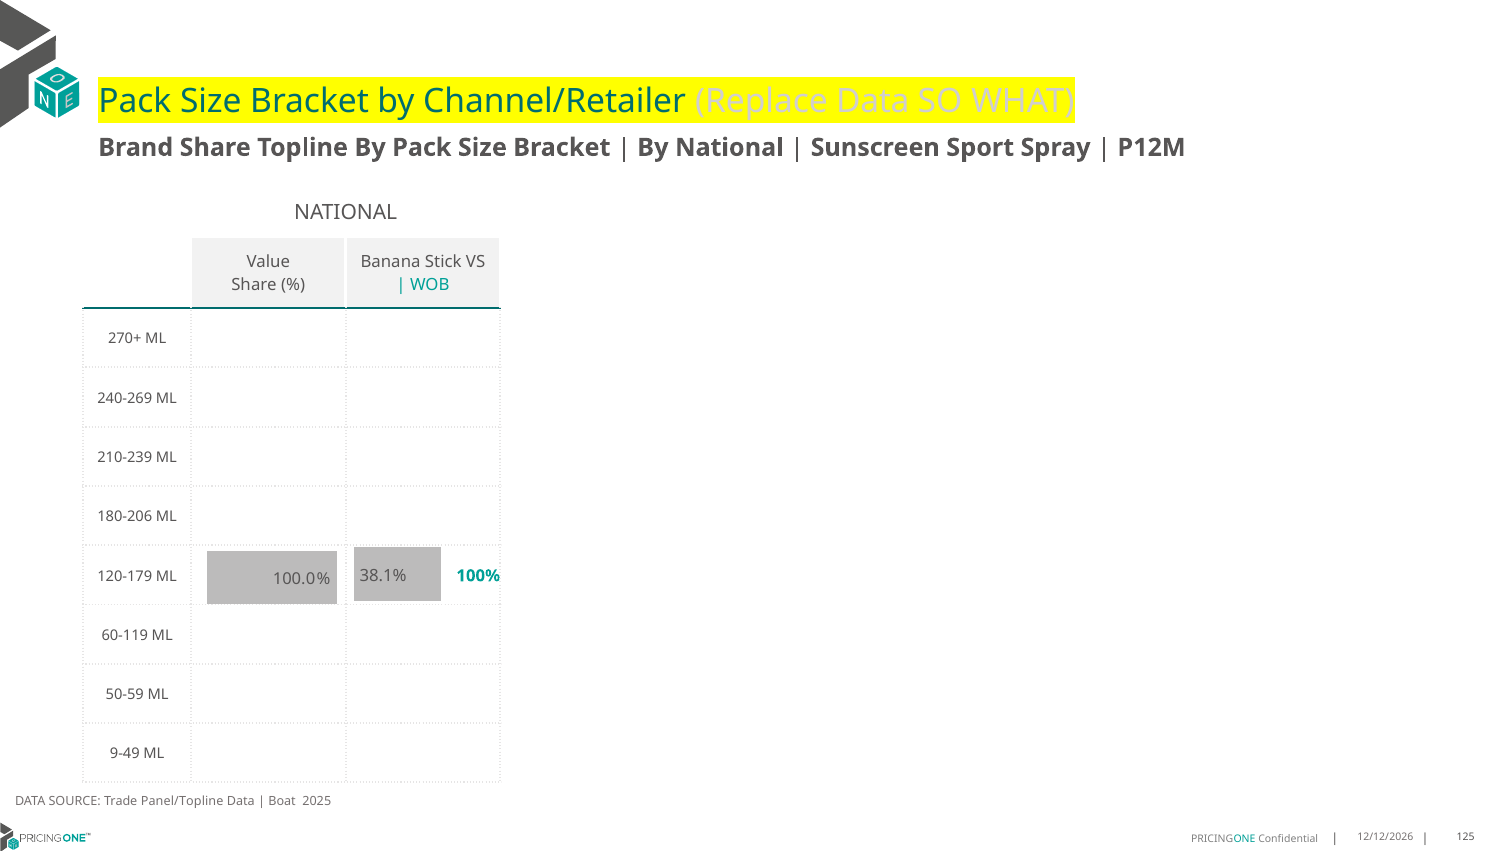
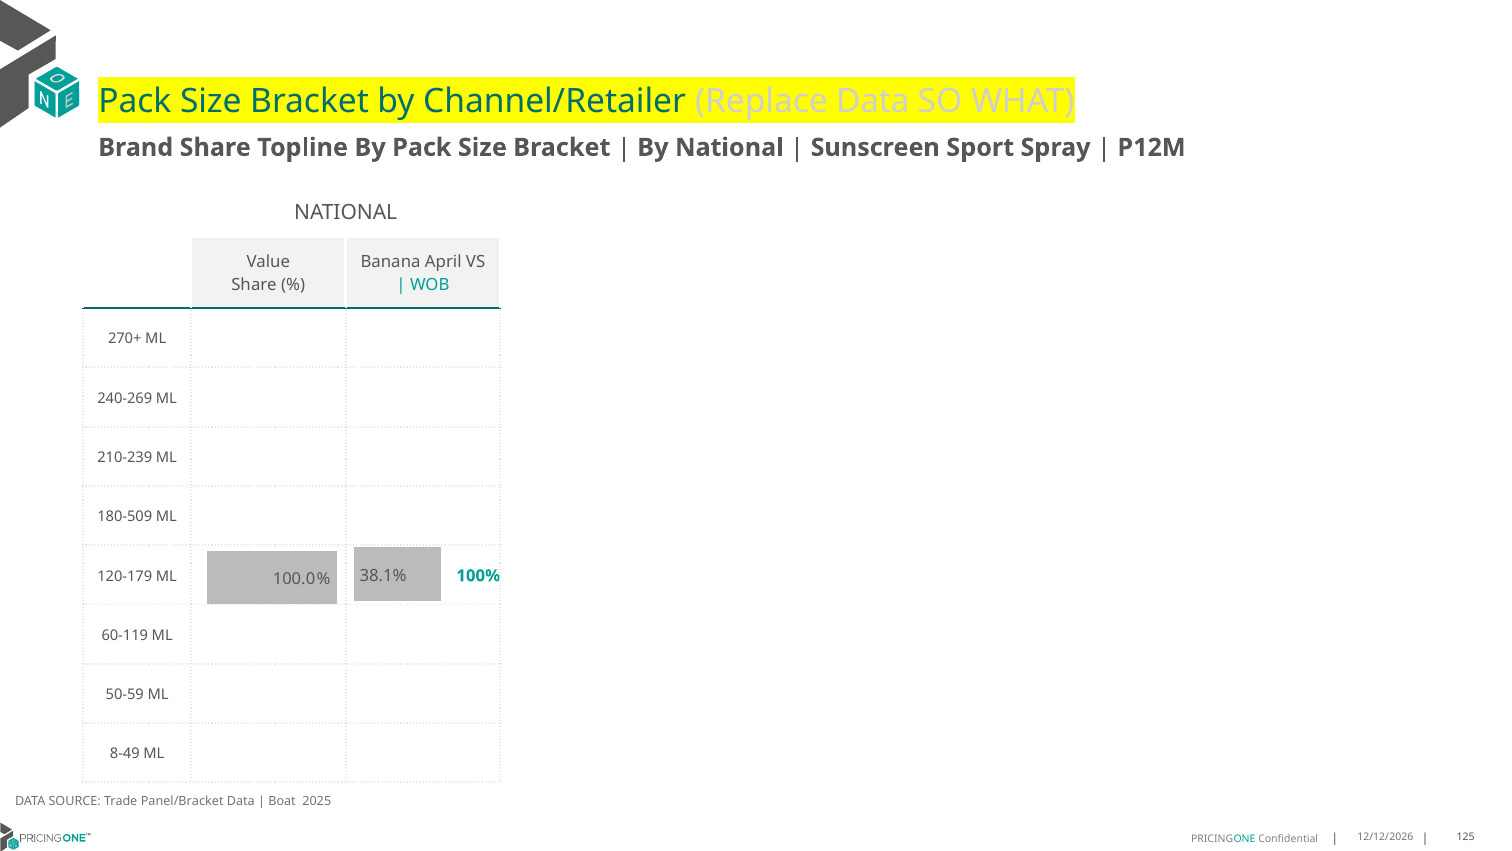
Stick: Stick -> April (443, 262)
180-206: 180-206 -> 180-509 (125, 517)
9-49: 9-49 -> 8-49 (125, 754)
Panel/Topline: Panel/Topline -> Panel/Bracket (182, 801)
